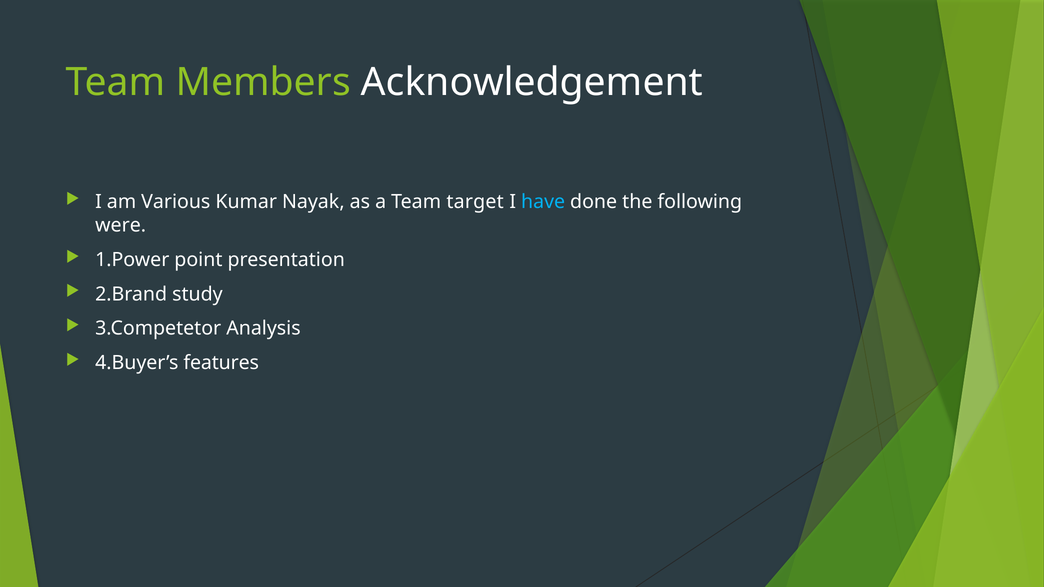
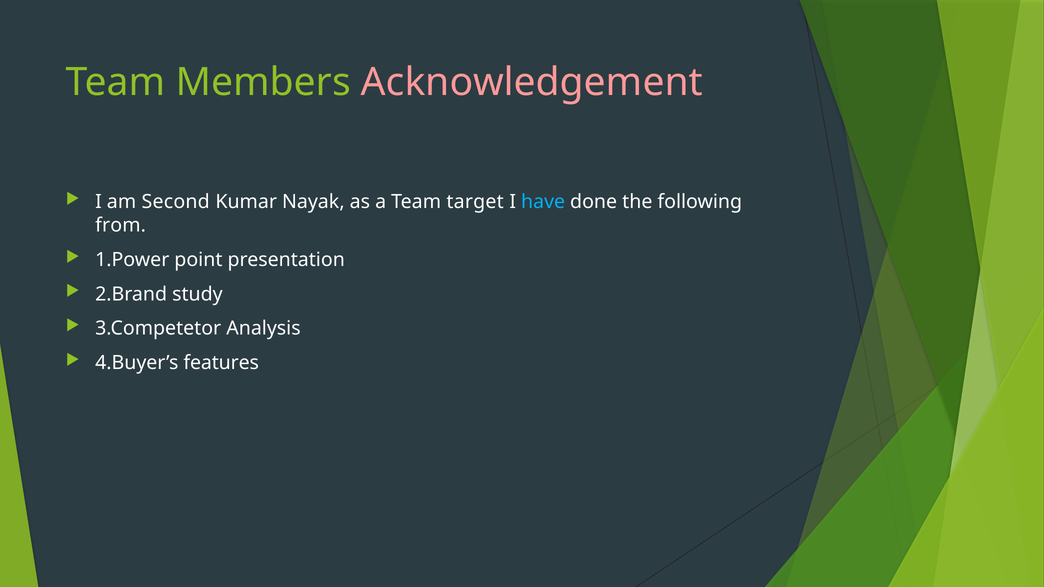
Acknowledgement colour: white -> pink (532, 82)
Various: Various -> Second (176, 202)
were: were -> from (121, 226)
